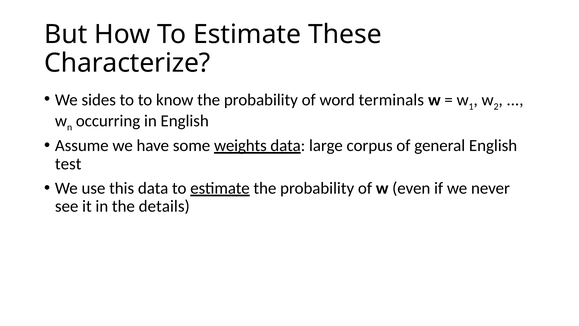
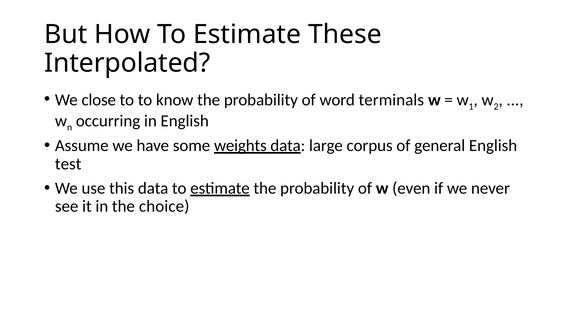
Characterize: Characterize -> Interpolated (127, 63)
sides: sides -> close (99, 100)
details: details -> choice (164, 206)
